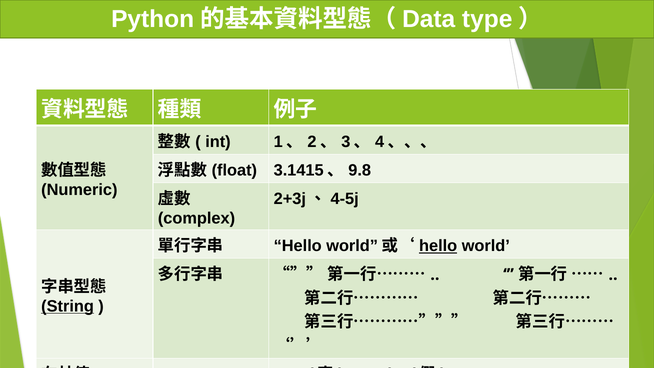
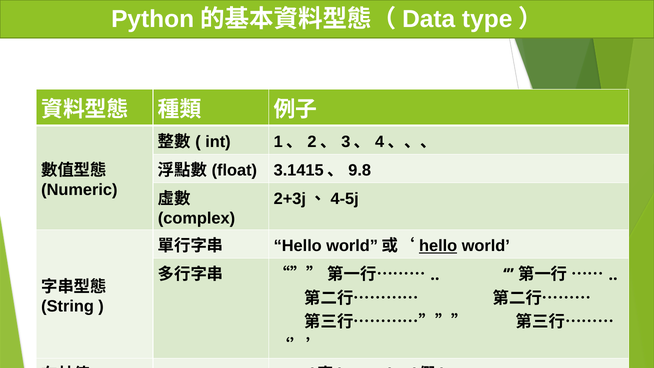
String underline: present -> none (68, 306)
